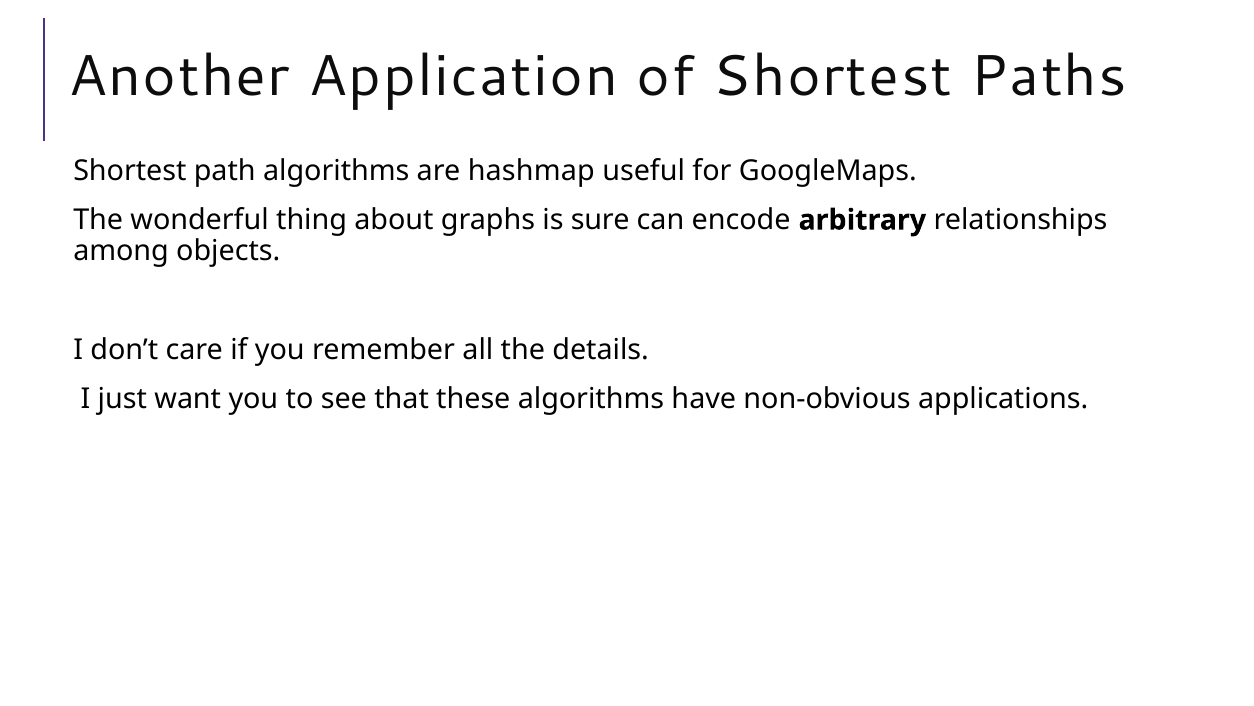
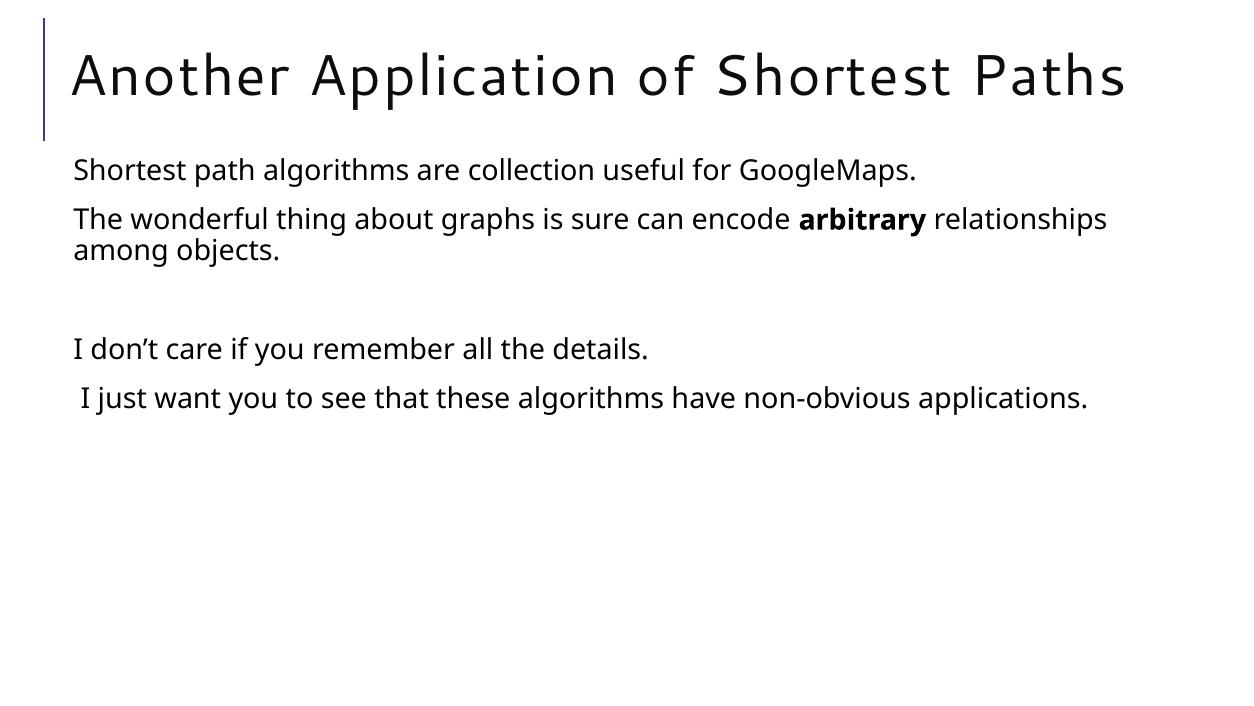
hashmap: hashmap -> collection (531, 171)
